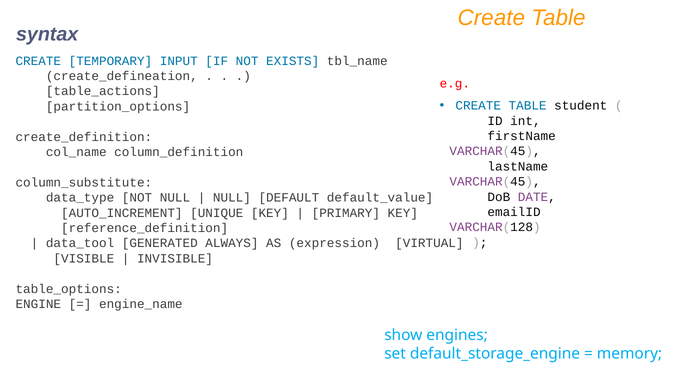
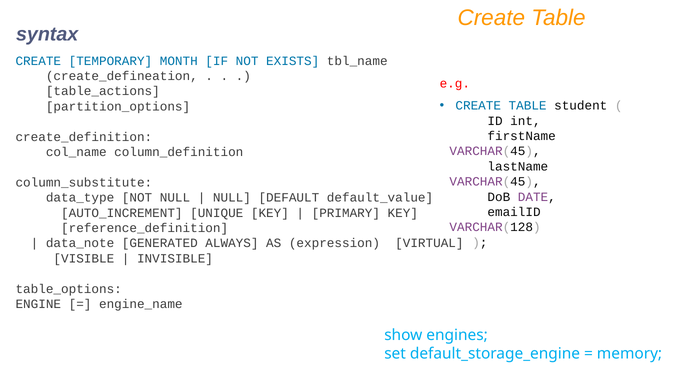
INPUT: INPUT -> MONTH (179, 61)
data_tool: data_tool -> data_note (80, 243)
